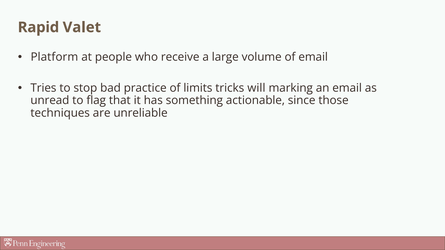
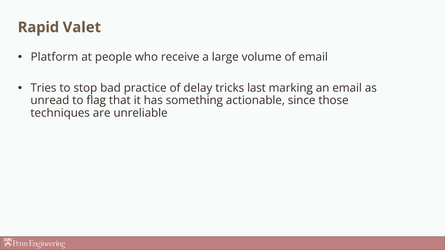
limits: limits -> delay (198, 88)
will: will -> last (257, 88)
